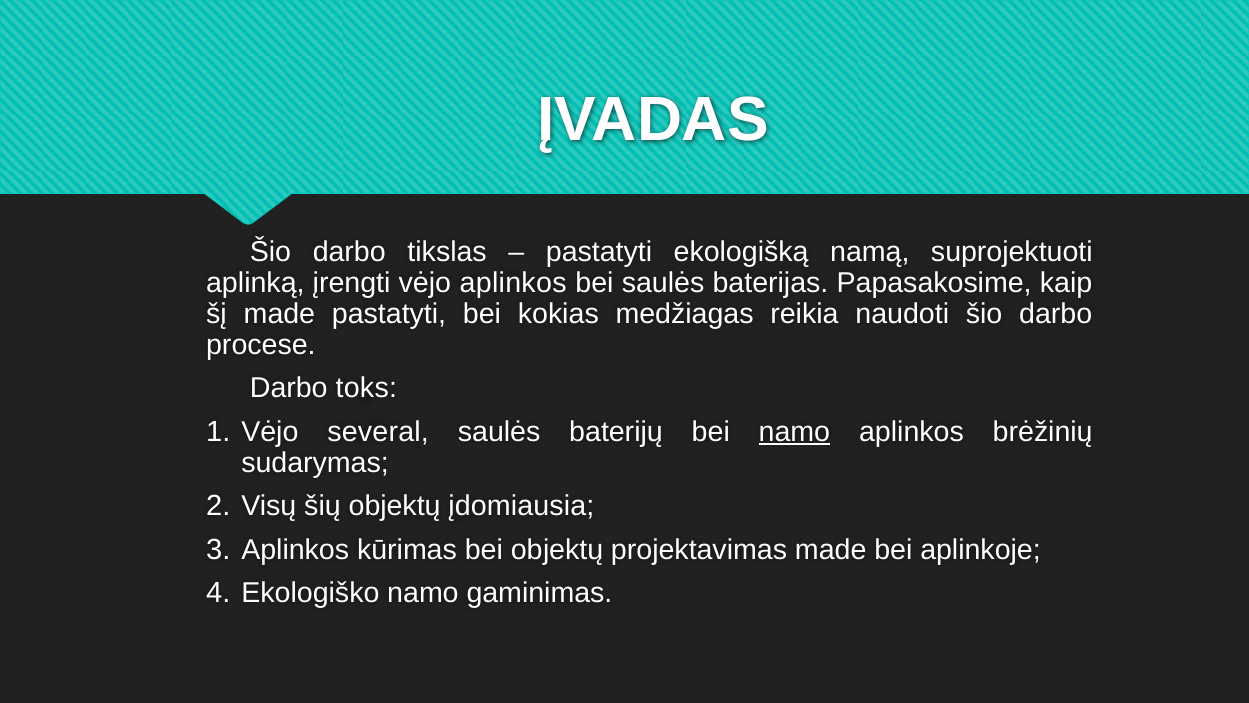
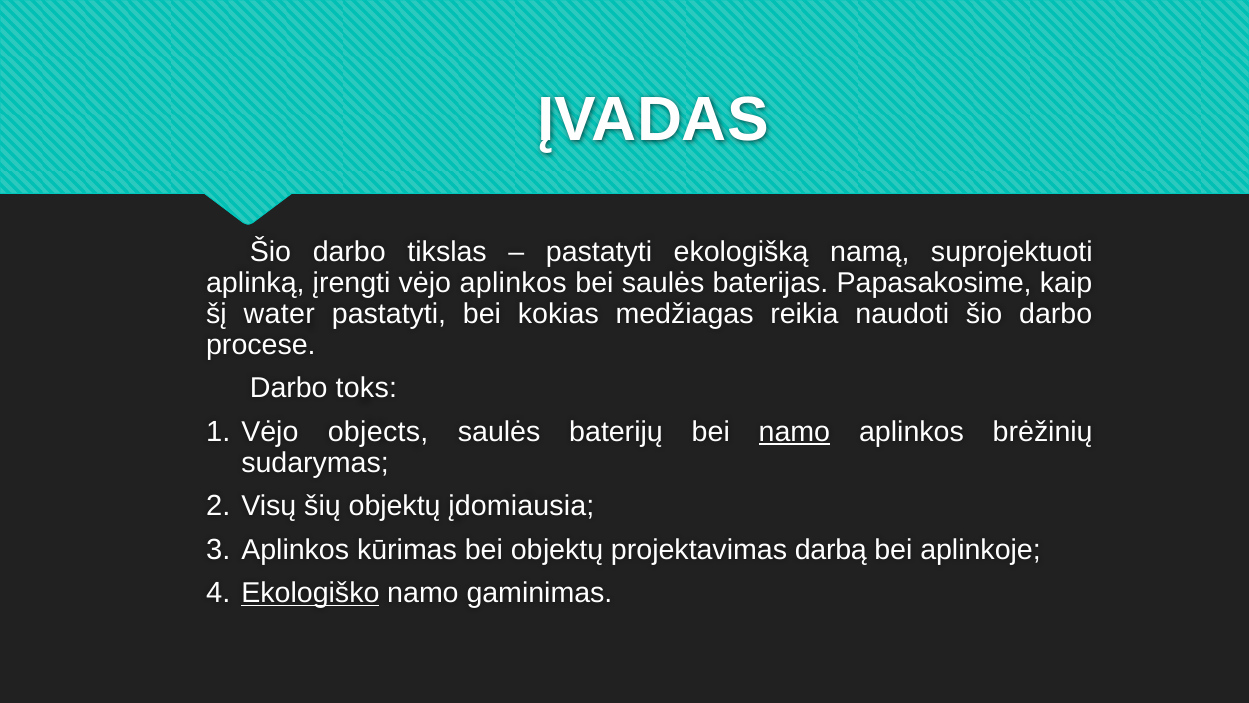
šį made: made -> water (279, 313)
several: several -> objects (378, 431)
projektavimas made: made -> darbą (831, 549)
Ekologiško underline: none -> present (310, 593)
